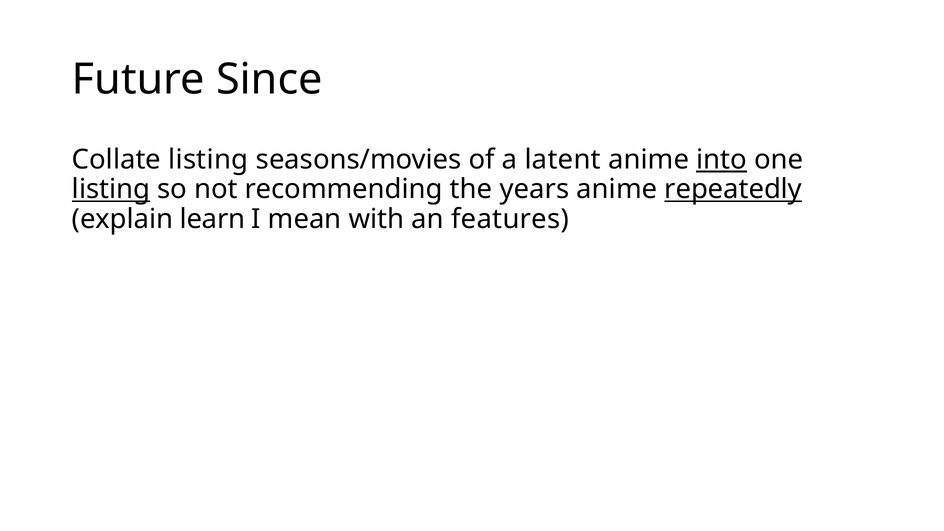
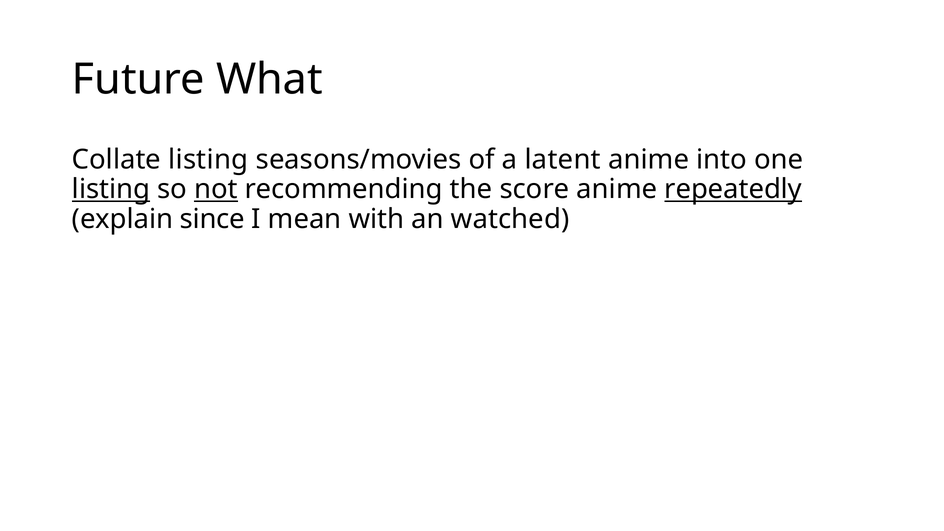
Since: Since -> What (269, 79)
into underline: present -> none (722, 160)
not underline: none -> present (216, 189)
years: years -> score (534, 189)
learn: learn -> since (212, 219)
features: features -> watched (510, 219)
